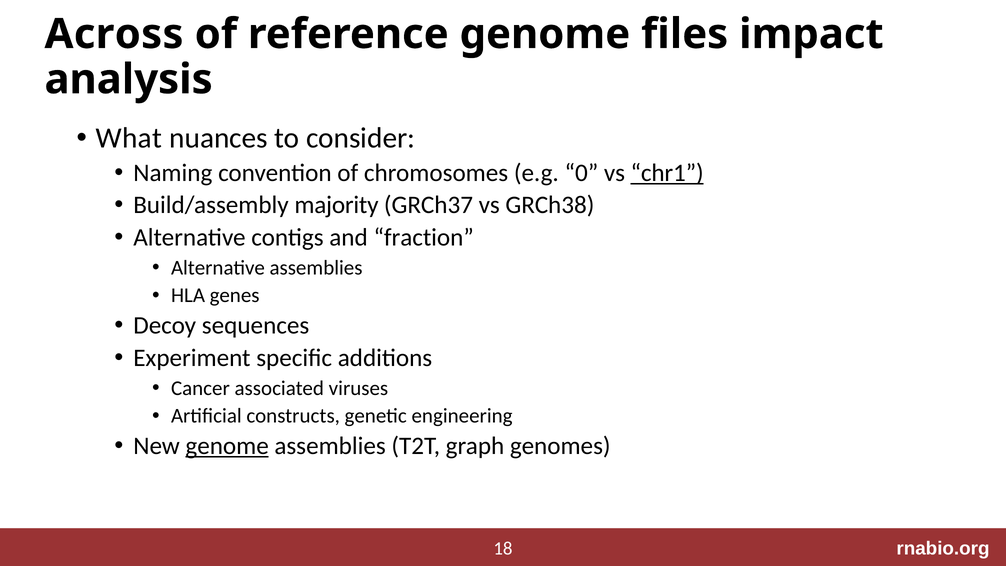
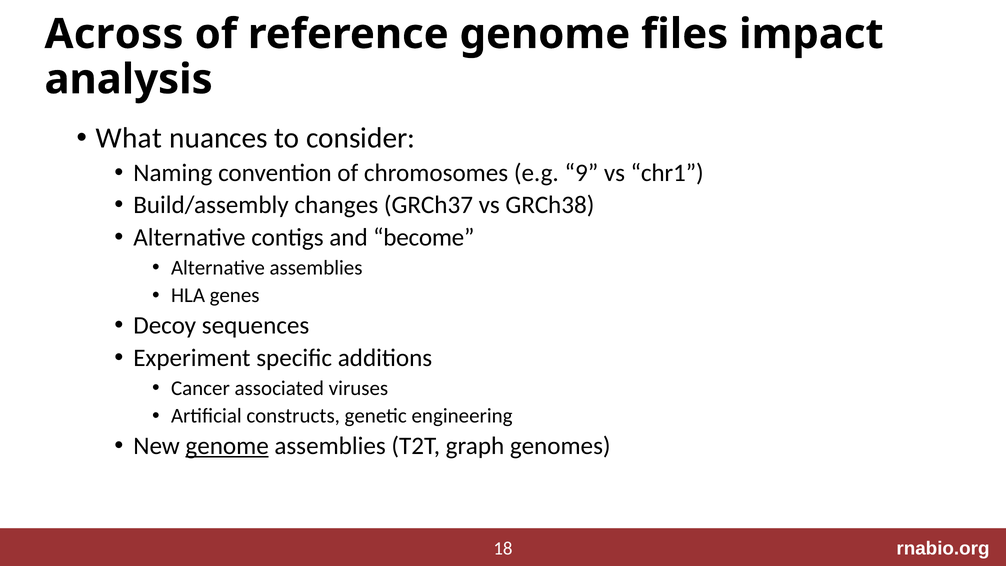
0: 0 -> 9 (581, 173)
chr1 underline: present -> none (667, 173)
majority: majority -> changes (336, 205)
fraction: fraction -> become (424, 237)
